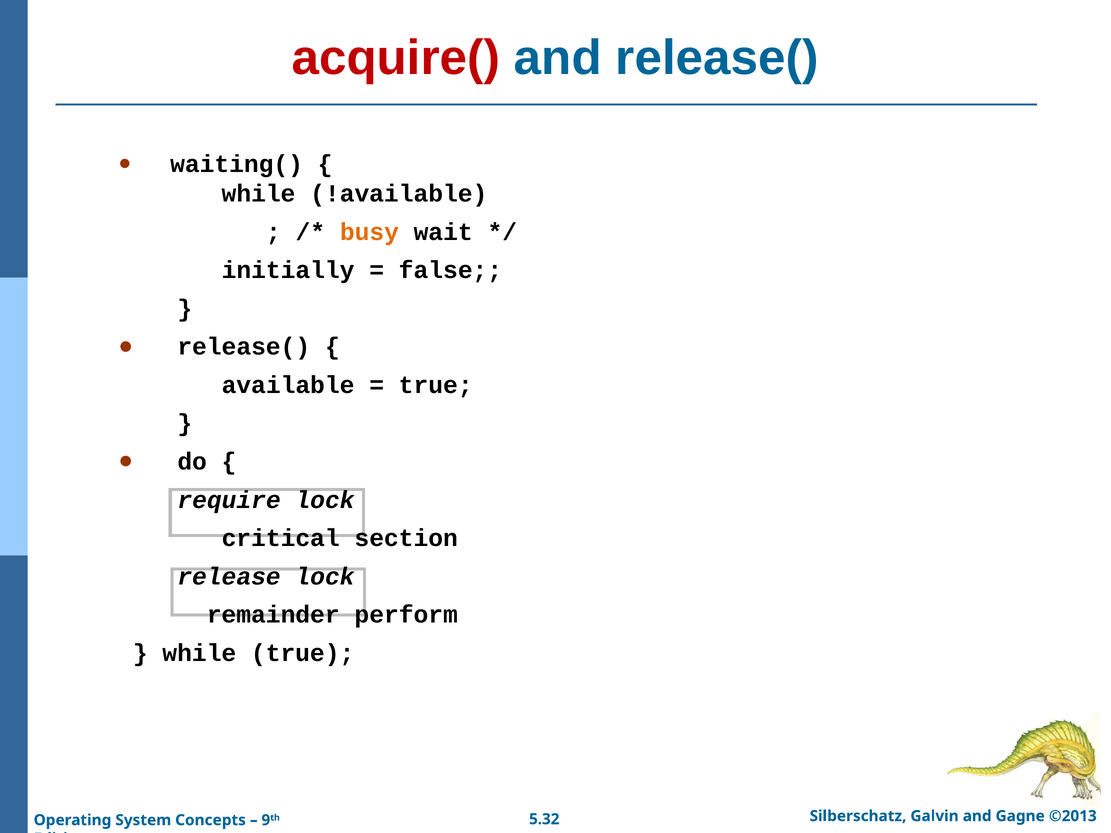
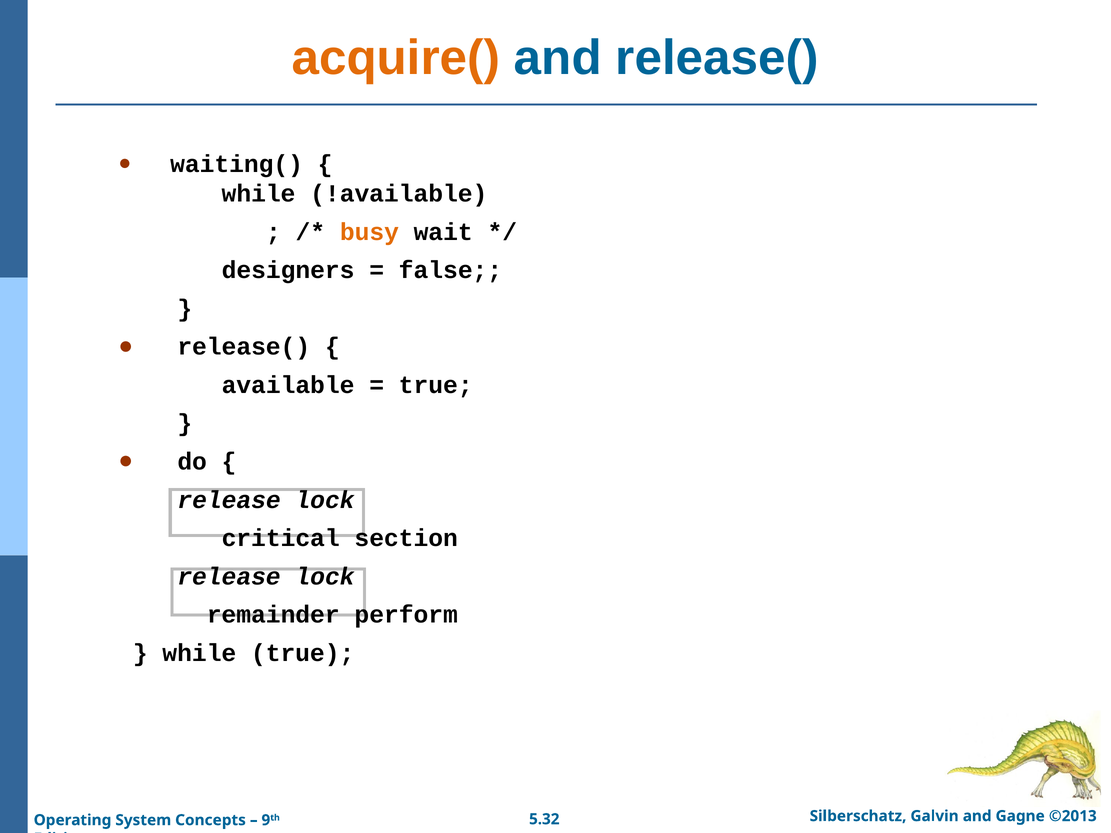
acquire( colour: red -> orange (396, 58)
initially: initially -> designers (288, 270)
require: require -> release (229, 500)
